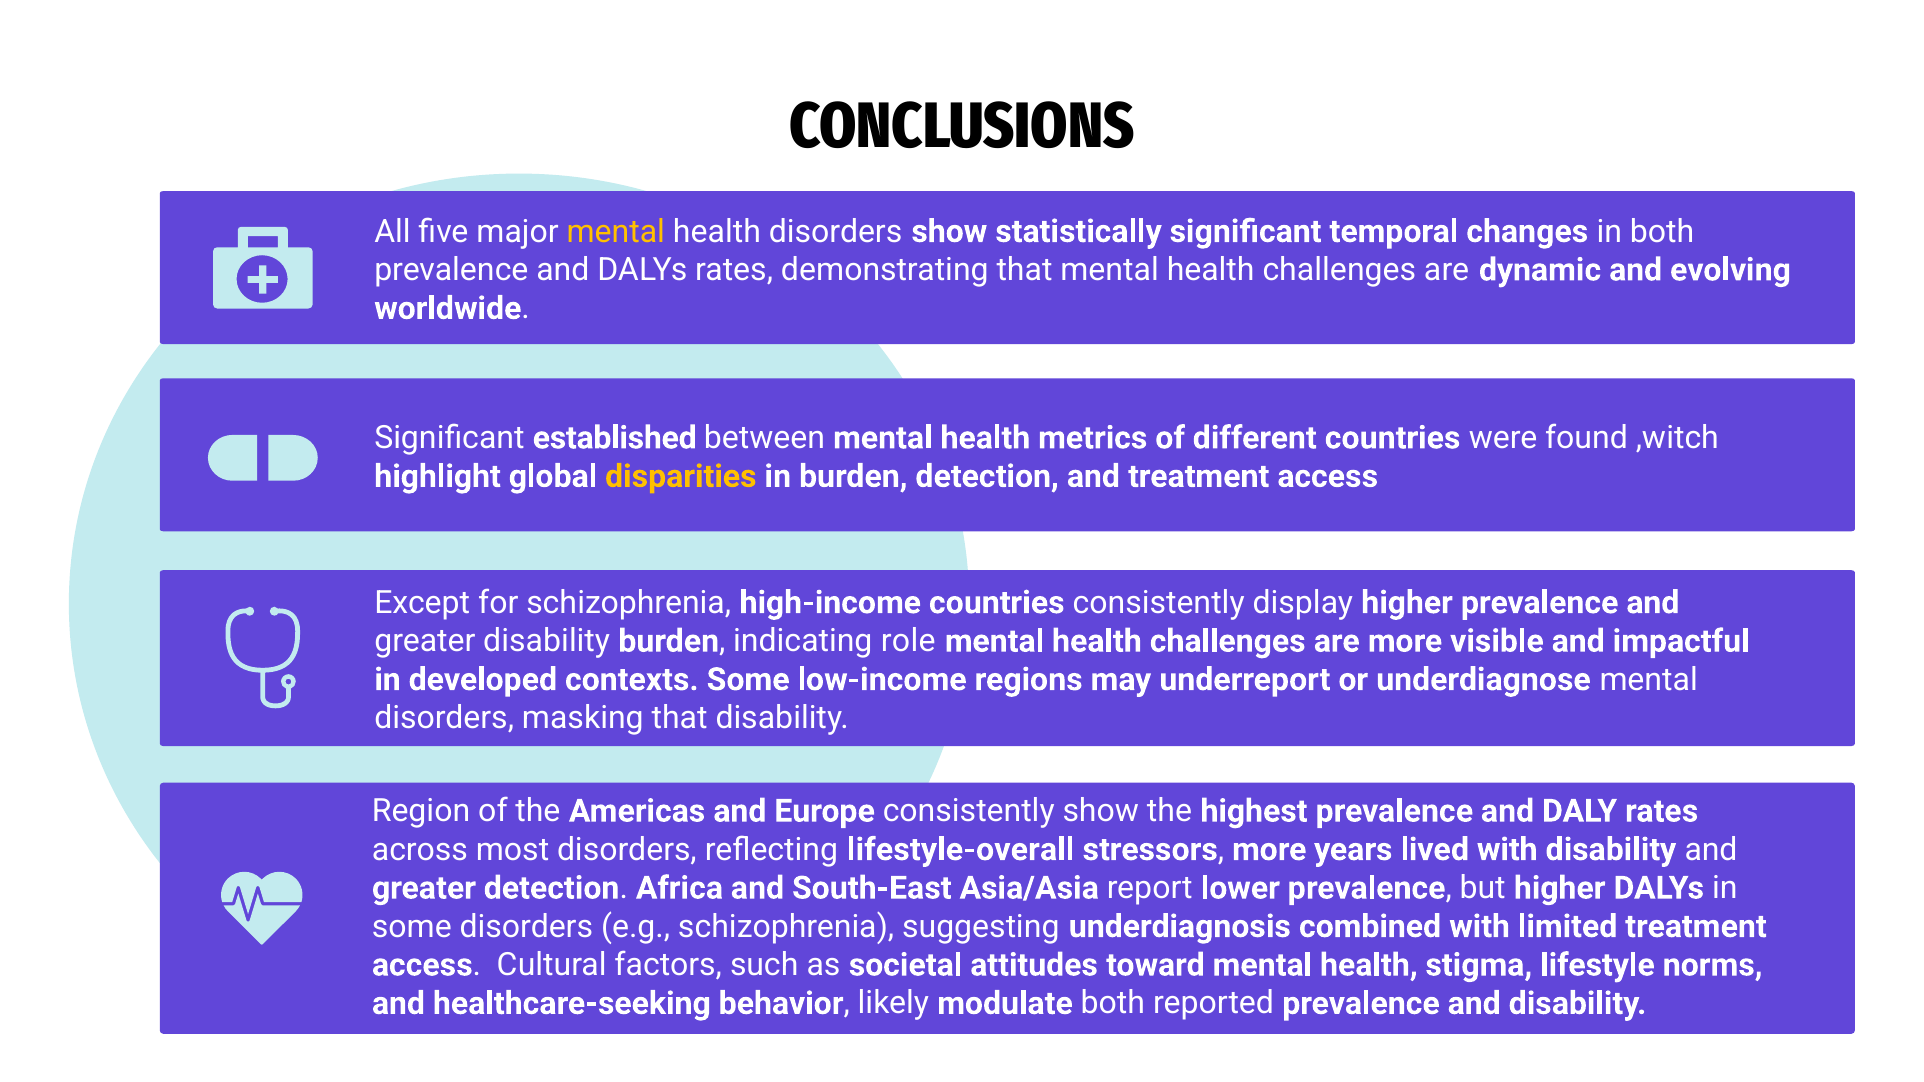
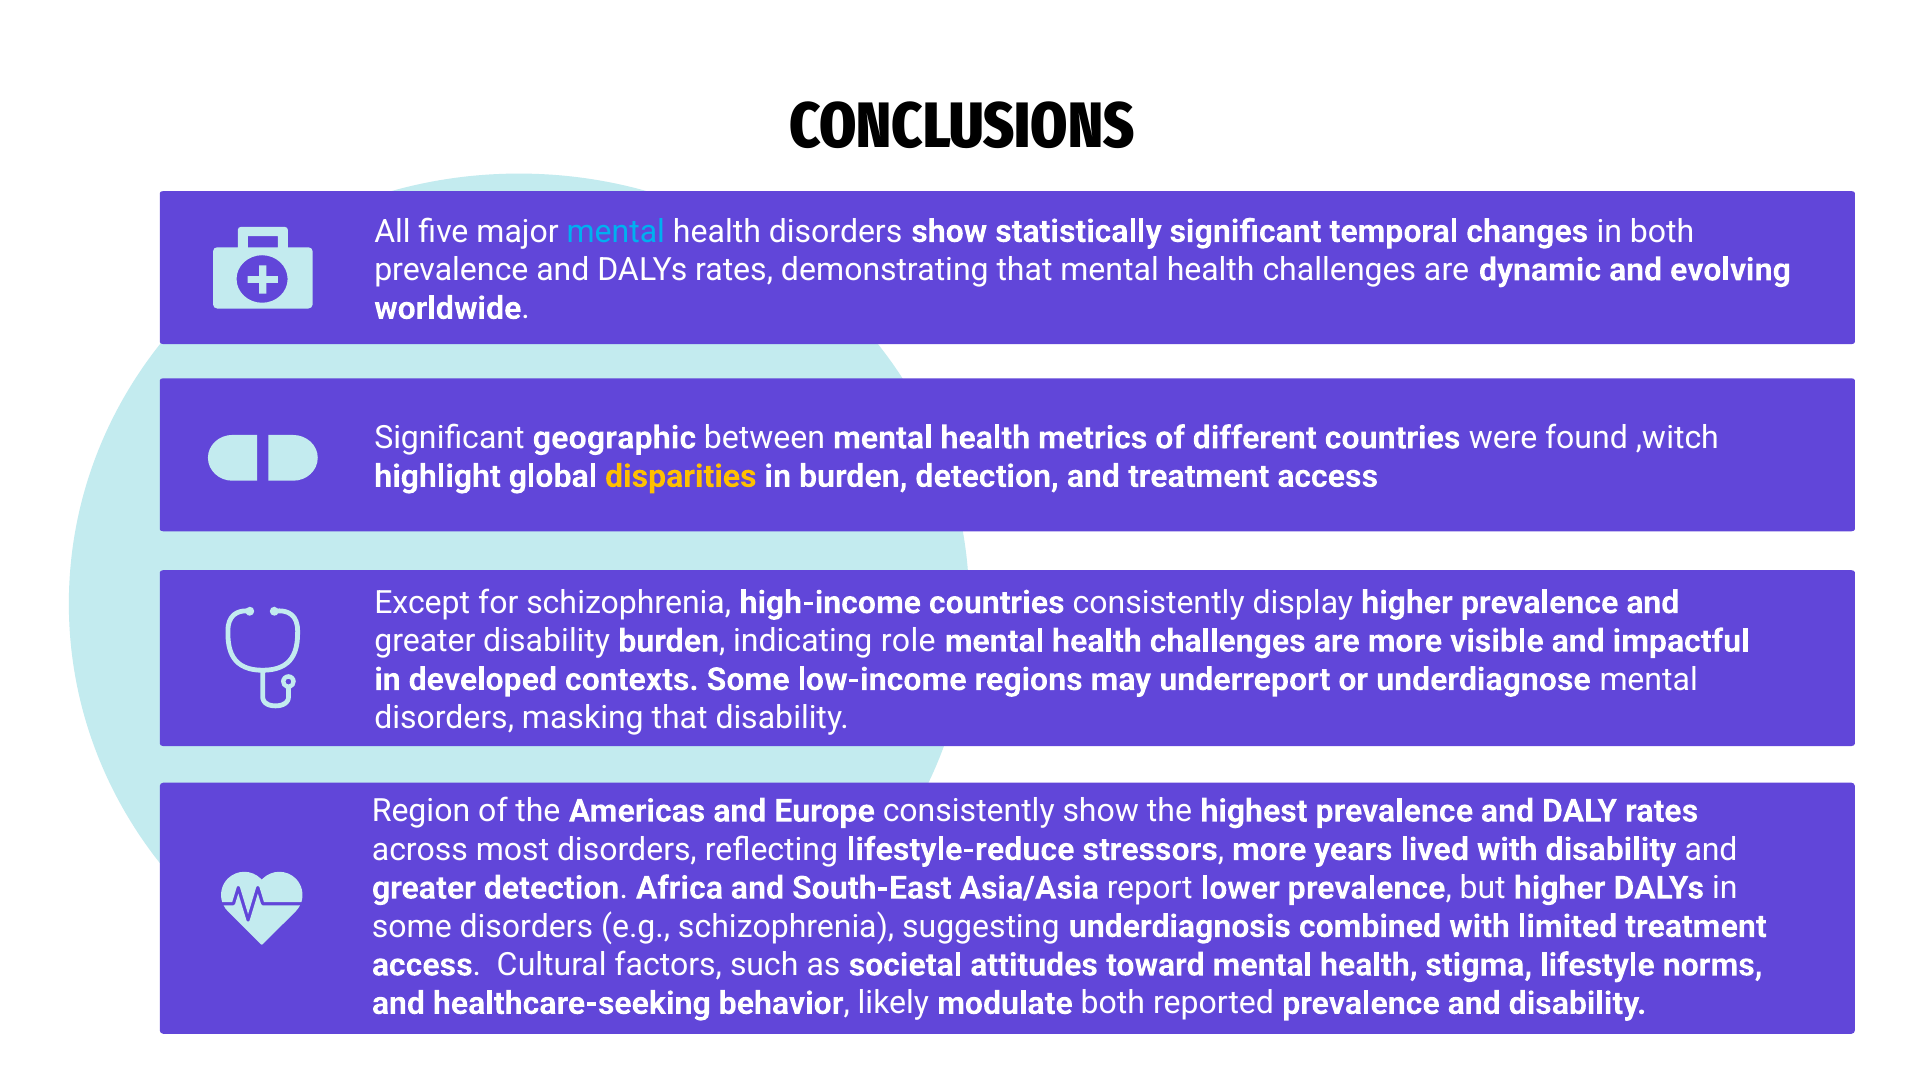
mental colour: yellow -> light blue (616, 232)
established: established -> geographic (614, 438)
lifestyle-overall: lifestyle-overall -> lifestyle-reduce (961, 850)
